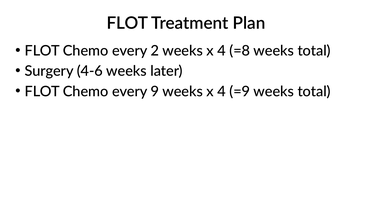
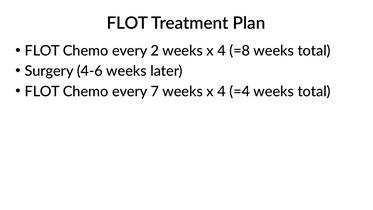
9: 9 -> 7 (155, 91)
=9: =9 -> =4 (240, 91)
